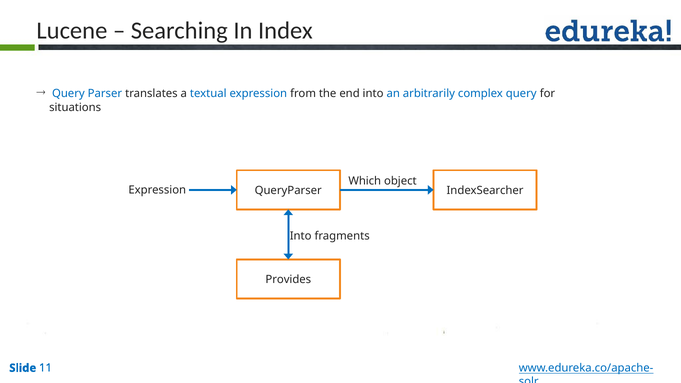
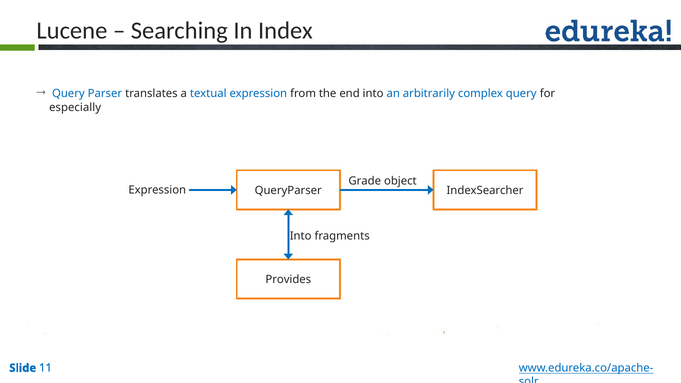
situations: situations -> especially (75, 107)
Which: Which -> Grade (365, 181)
